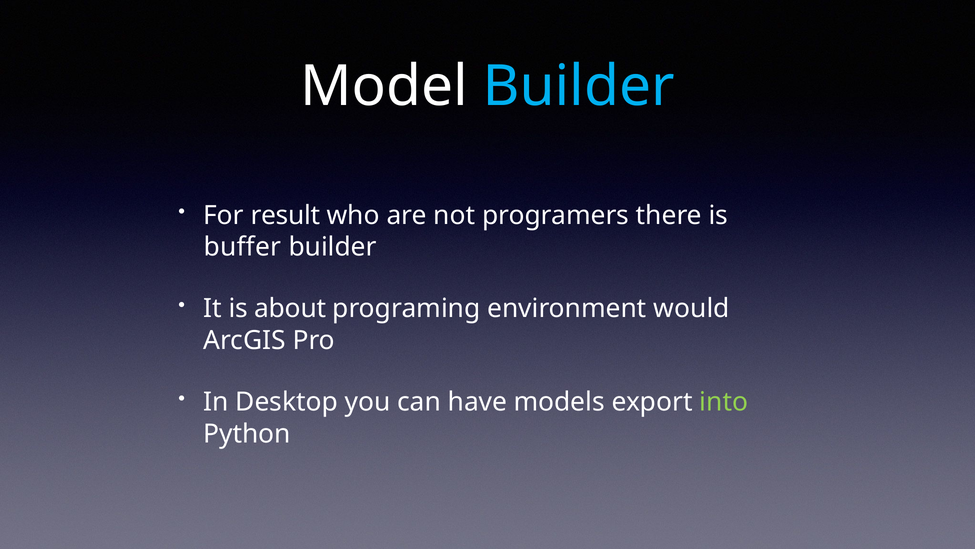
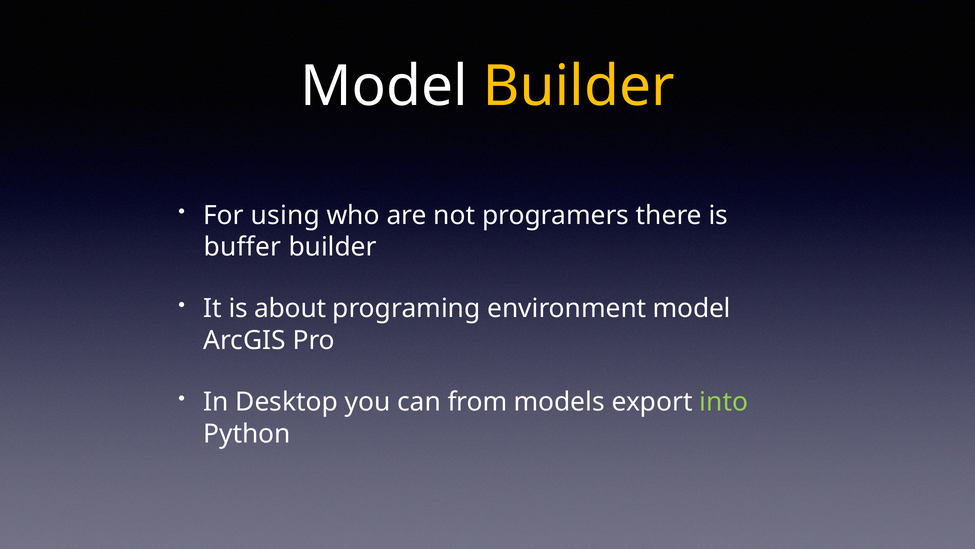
Builder colour: light blue -> yellow (579, 86)
result: result -> using (285, 215)
environment would: would -> model (692, 308)
have: have -> from (477, 402)
